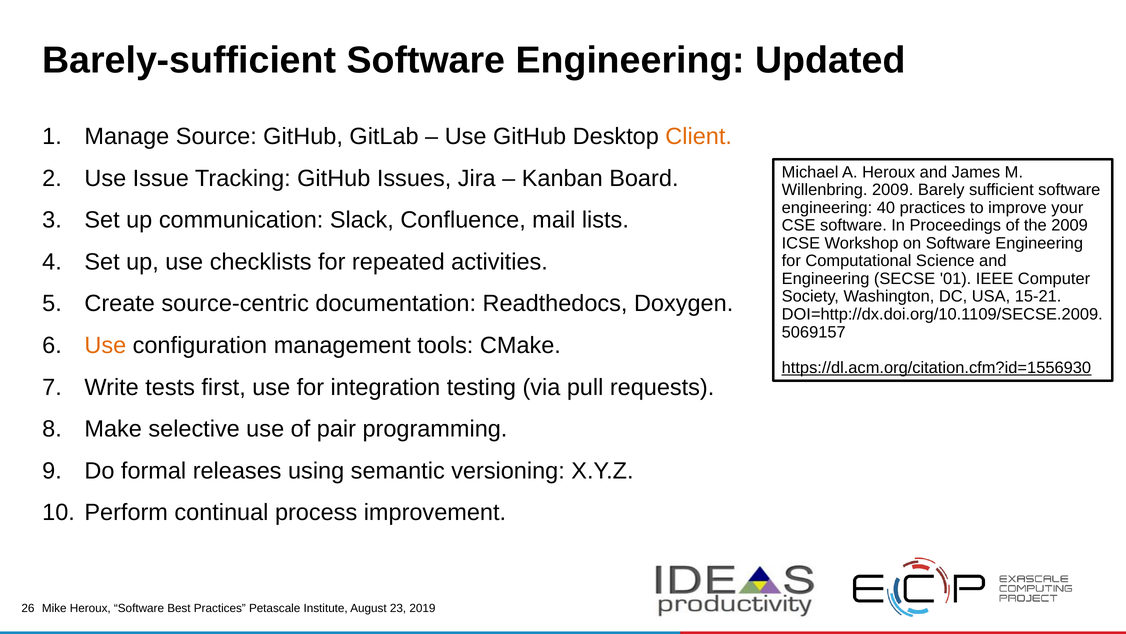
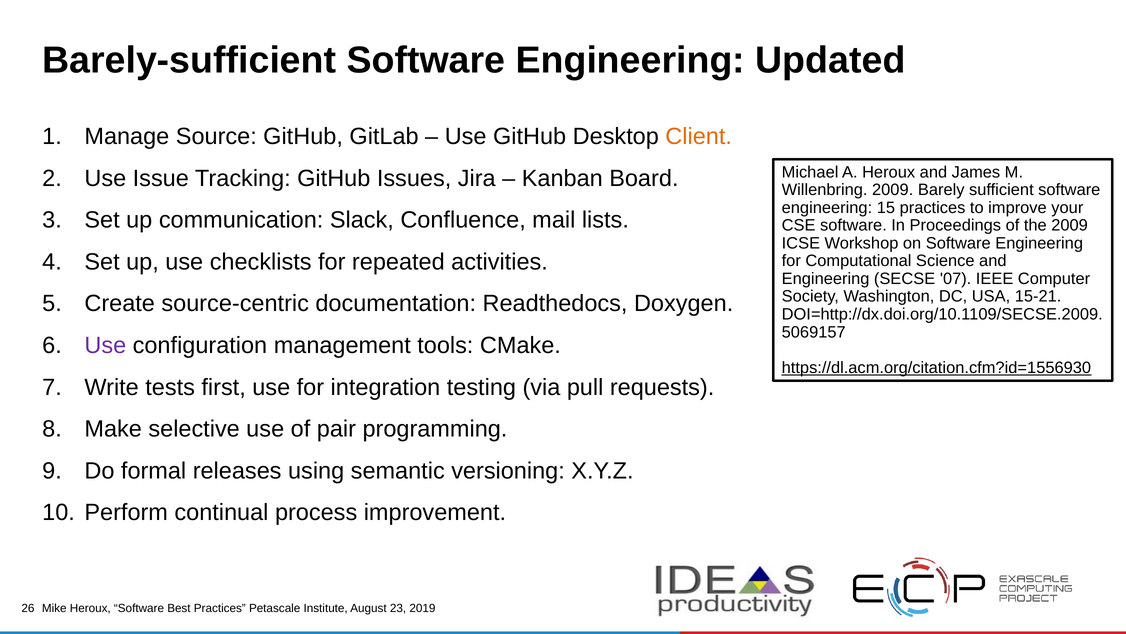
40: 40 -> 15 (886, 208)
01: 01 -> 07 (956, 279)
Use colour: orange -> purple (105, 345)
